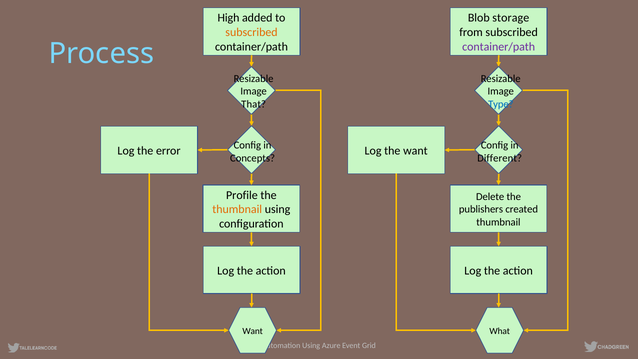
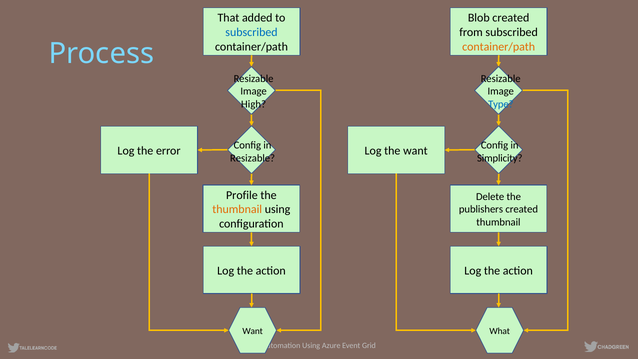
High: High -> That (228, 18)
Blob storage: storage -> created (511, 18)
subscribed colour: orange -> blue (251, 32)
container/path colour: purple -> orange (499, 47)
That: That -> High (254, 104)
Concepts: Concepts -> Resizable (253, 158)
Different: Different -> Simplicity (500, 158)
